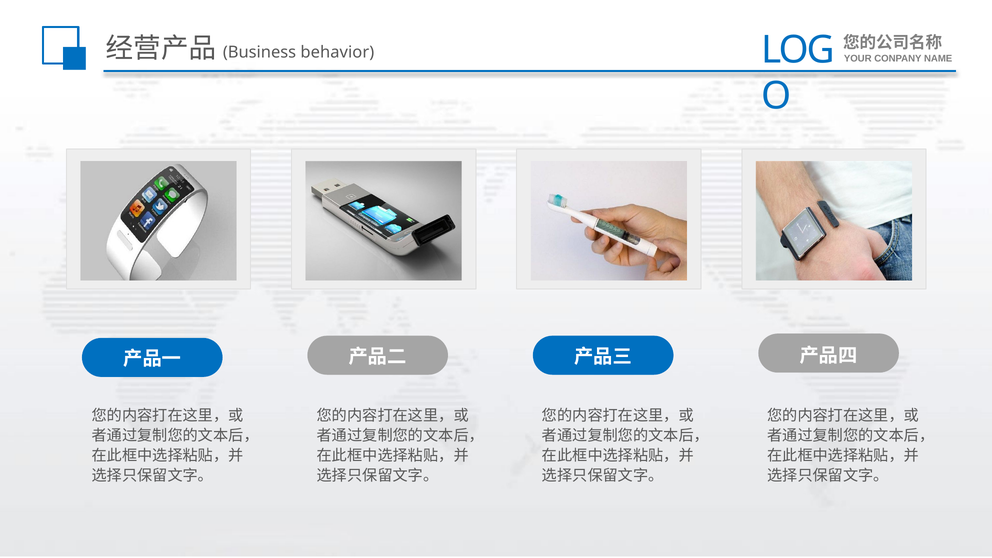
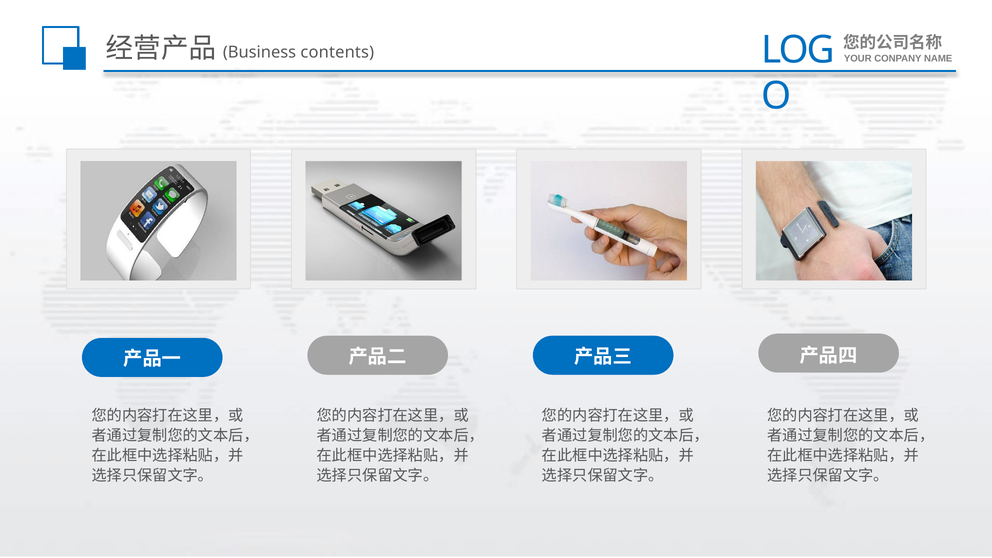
behavior: behavior -> contents (337, 53)
